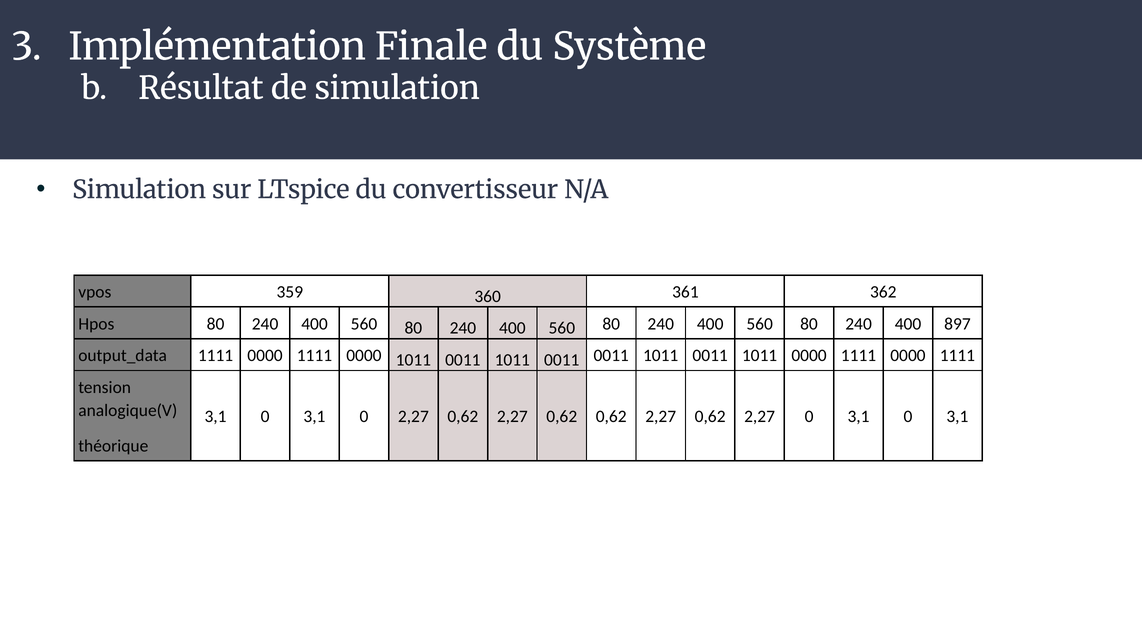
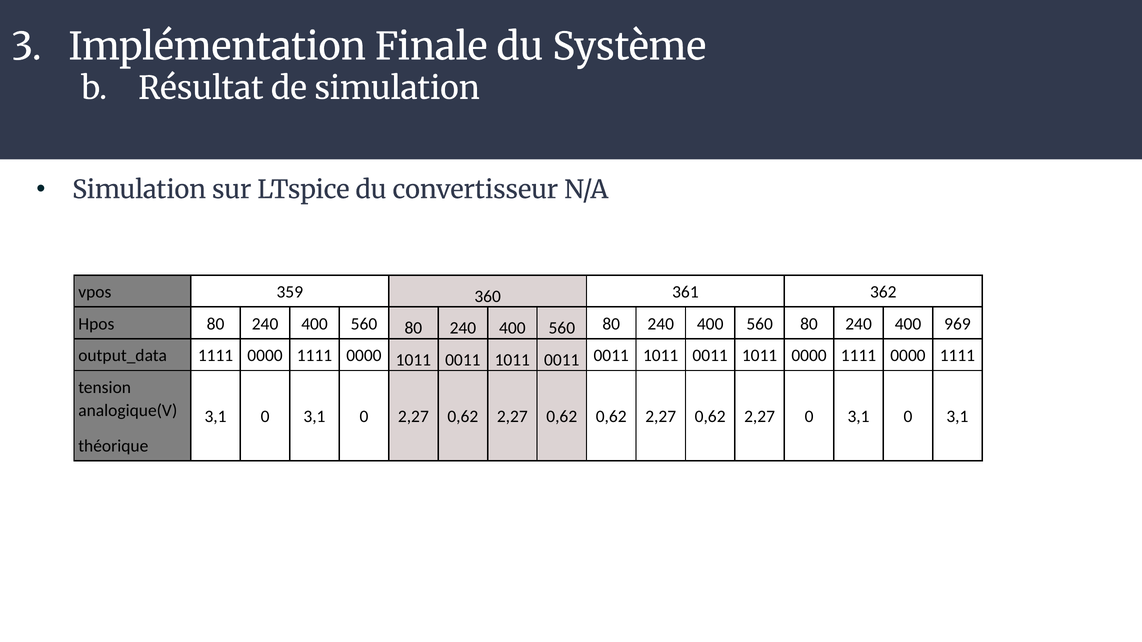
897: 897 -> 969 (957, 324)
